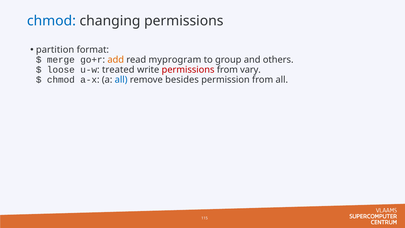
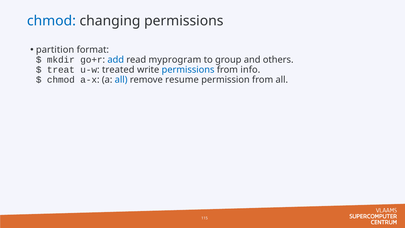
merge: merge -> mkdir (61, 60)
add colour: orange -> blue (116, 60)
loose: loose -> treat (61, 70)
permissions colour: red -> blue (188, 70)
vary: vary -> info (250, 70)
besides: besides -> resume (182, 80)
